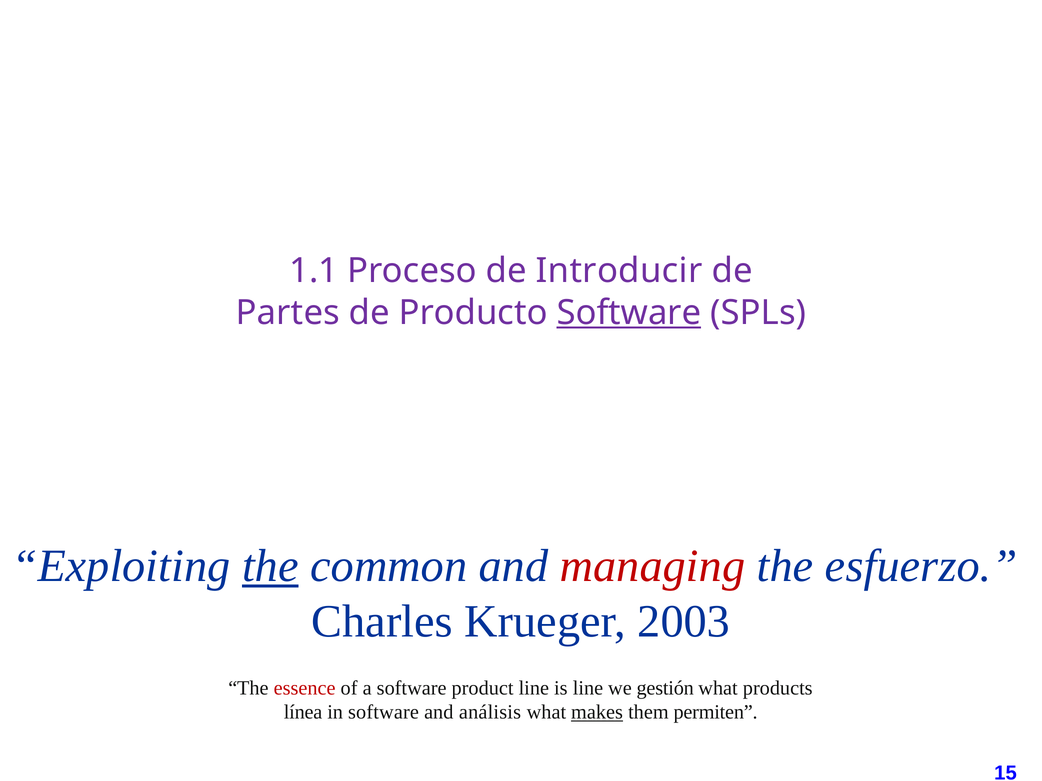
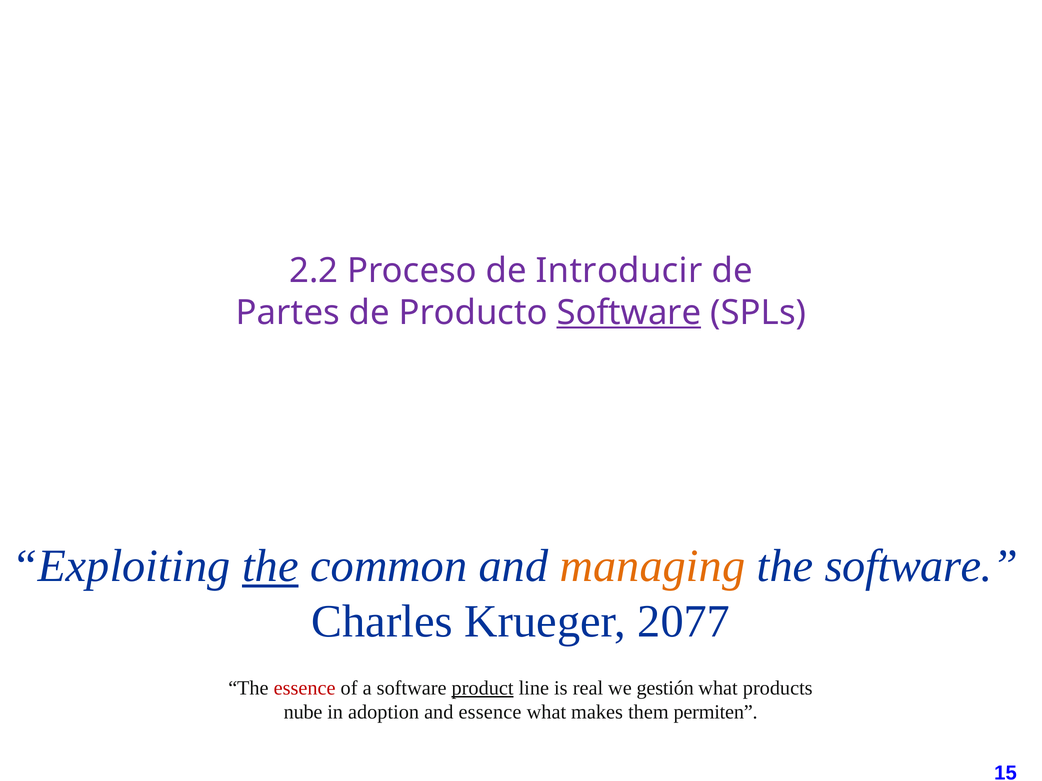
1.1: 1.1 -> 2.2 (314, 271)
managing colour: red -> orange (652, 566)
the esfuerzo: esfuerzo -> software (921, 566)
2003: 2003 -> 2077 (684, 622)
product underline: none -> present (483, 688)
is line: line -> real (588, 688)
línea: línea -> nube (303, 713)
in software: software -> adoption (384, 713)
and análisis: análisis -> essence (490, 713)
makes underline: present -> none (597, 713)
